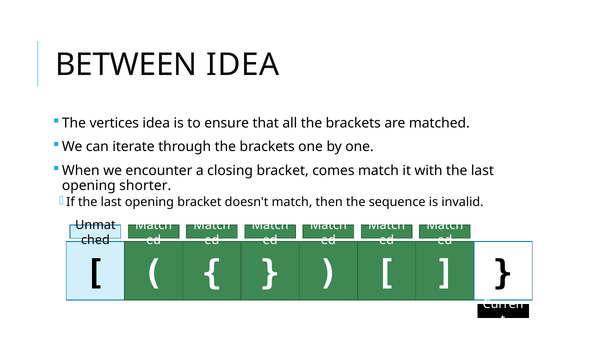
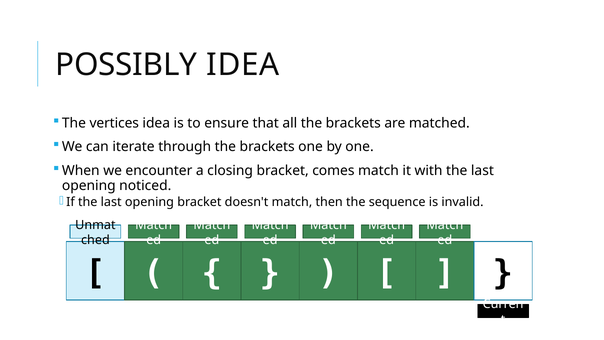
BETWEEN: BETWEEN -> POSSIBLY (126, 65)
shorter: shorter -> noticed (145, 185)
